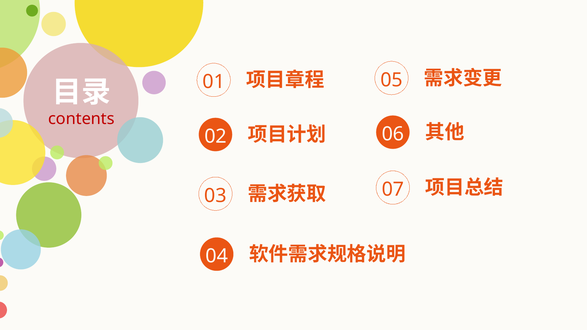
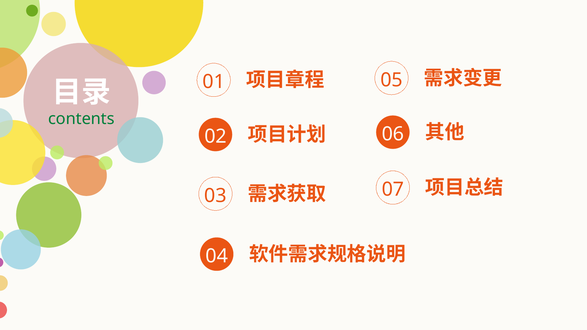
contents colour: red -> green (81, 119)
